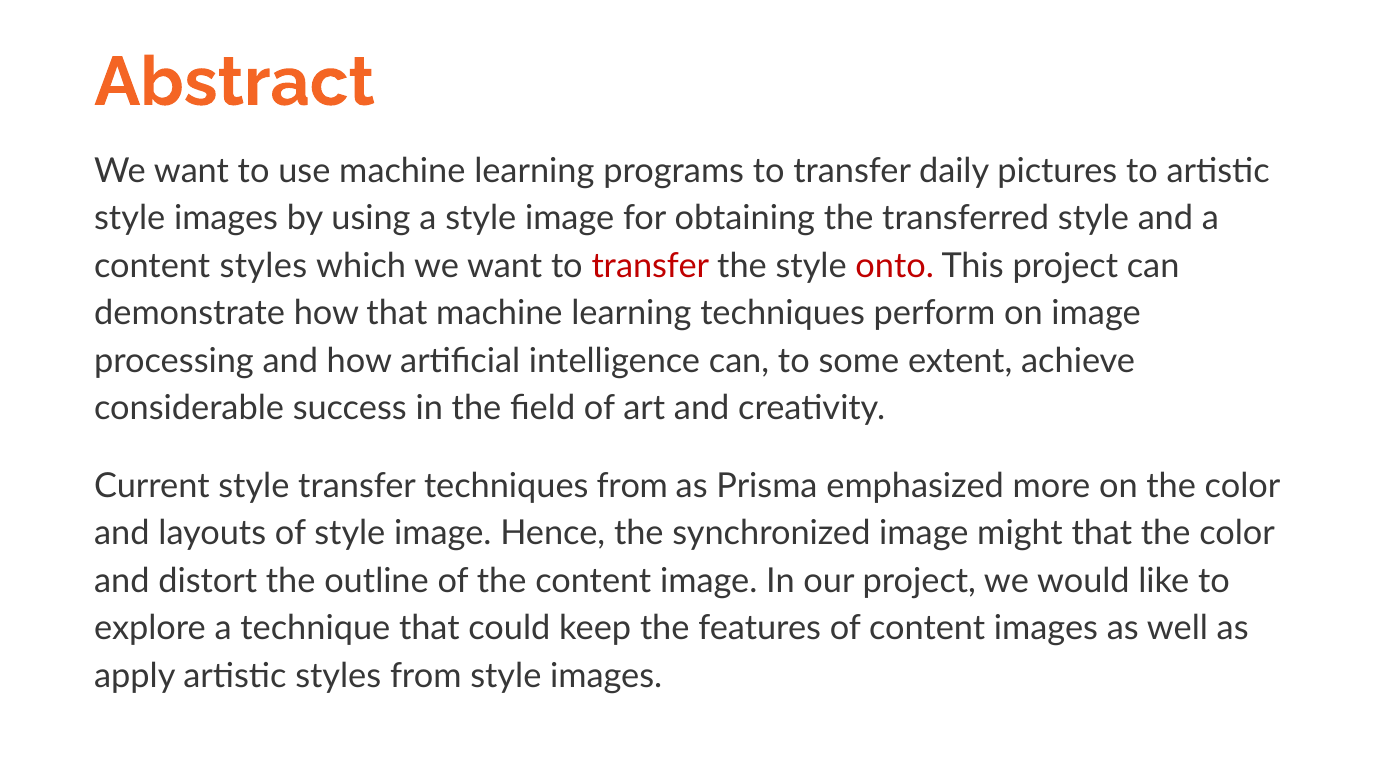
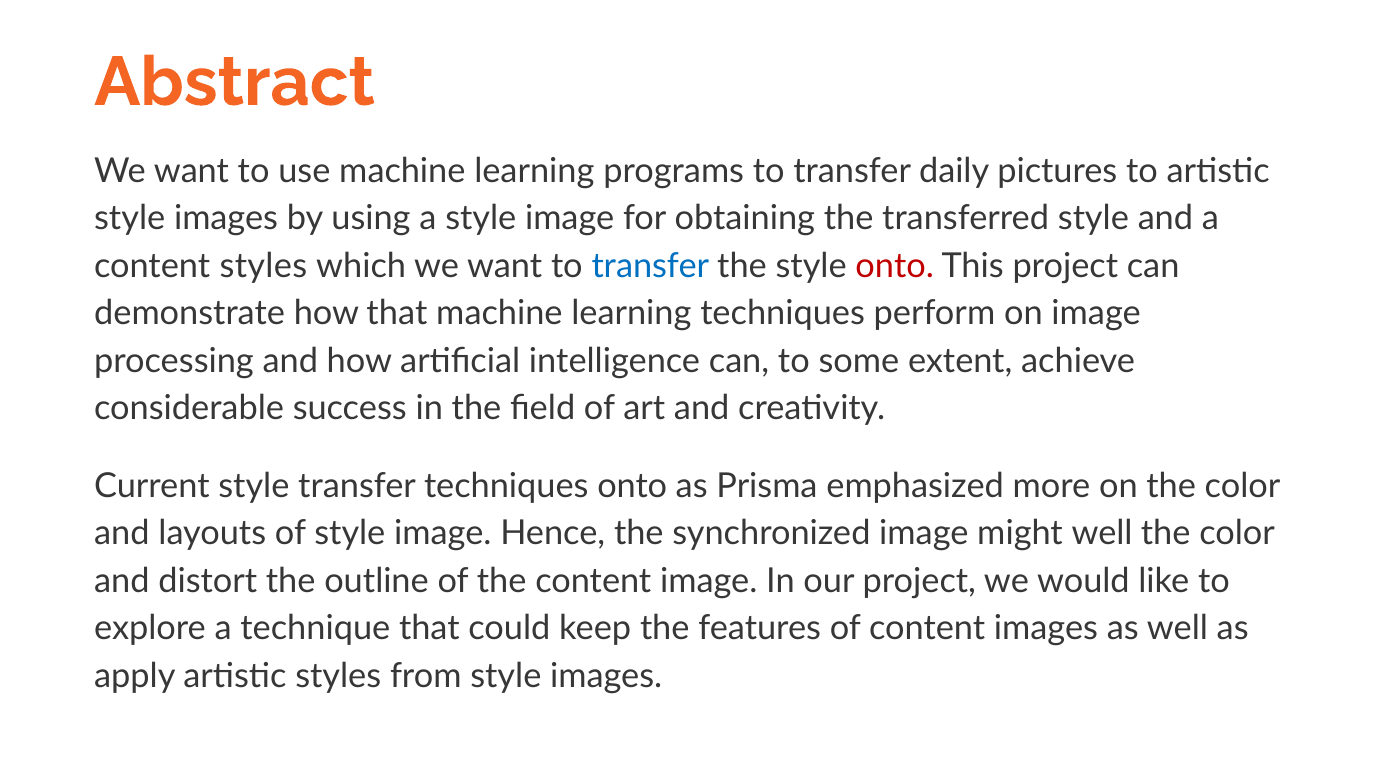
transfer colour: red -> blue (650, 266)
techniques from: from -> onto (632, 486)
might that: that -> well (1102, 533)
